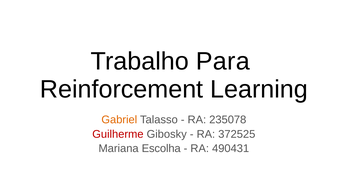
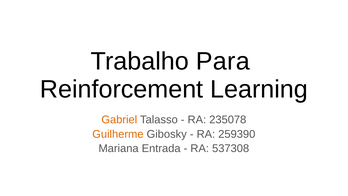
Guilherme colour: red -> orange (118, 134)
372525: 372525 -> 259390 (237, 134)
Escolha: Escolha -> Entrada (161, 148)
490431: 490431 -> 537308 (231, 148)
